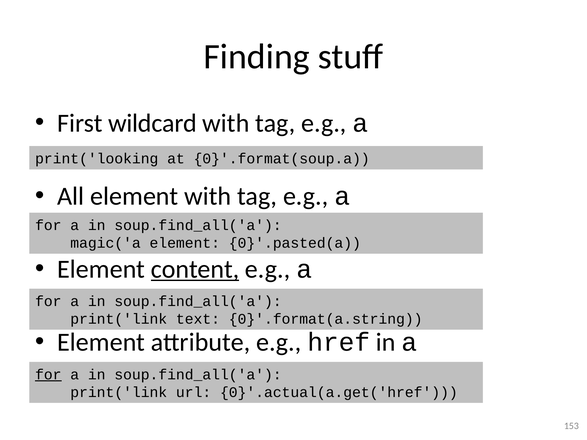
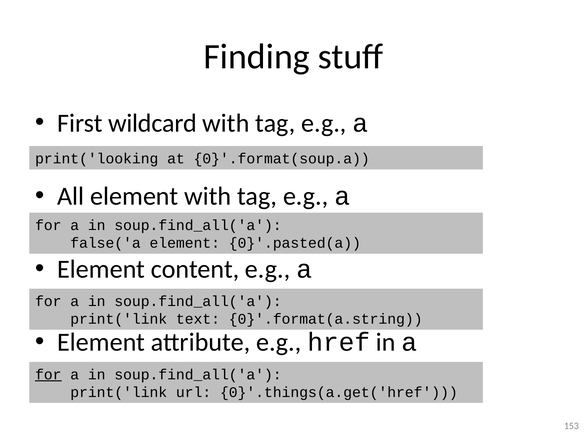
magic('a: magic('a -> false('a (106, 243)
content underline: present -> none (195, 269)
0}'.actual(a.get('href: 0}'.actual(a.get('href -> 0}'.things(a.get('href (339, 392)
